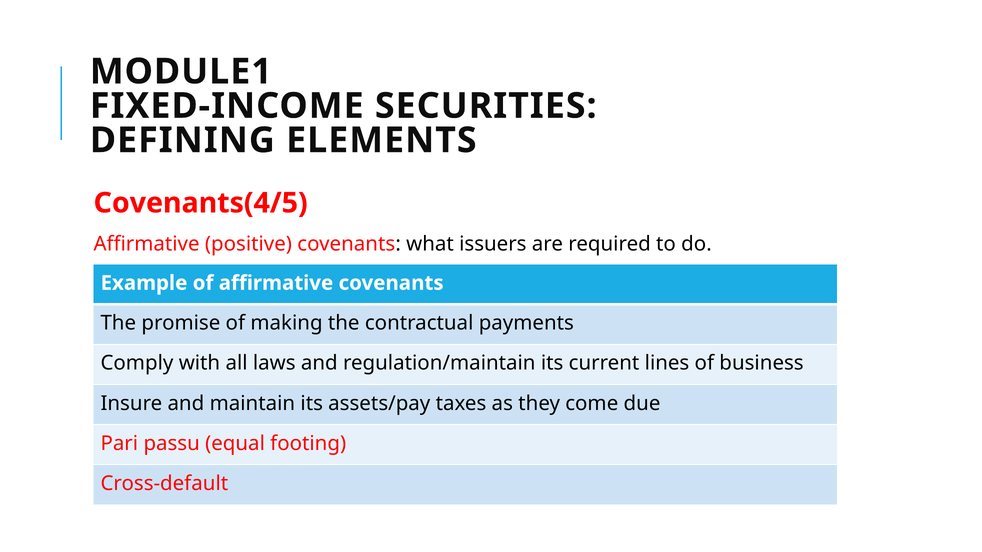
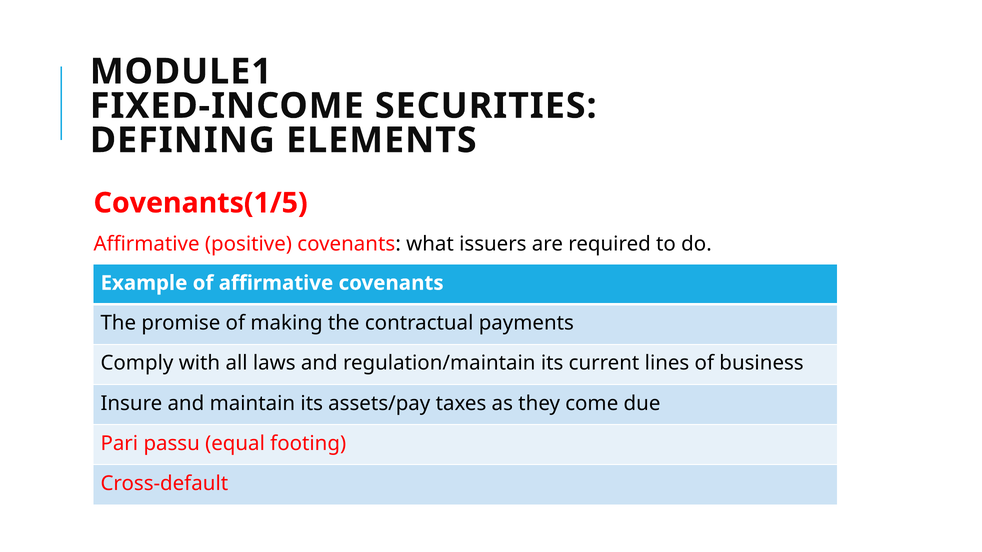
Covenants(4/5: Covenants(4/5 -> Covenants(1/5 (201, 203)
